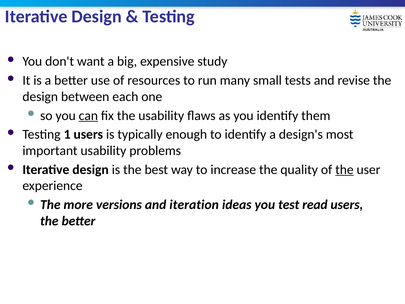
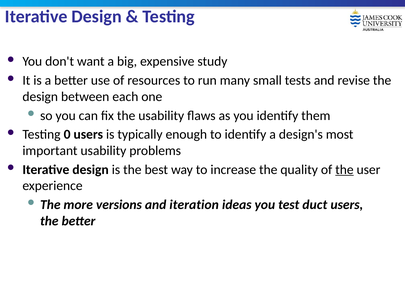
can underline: present -> none (88, 115)
1: 1 -> 0 (67, 134)
read: read -> duct (315, 205)
